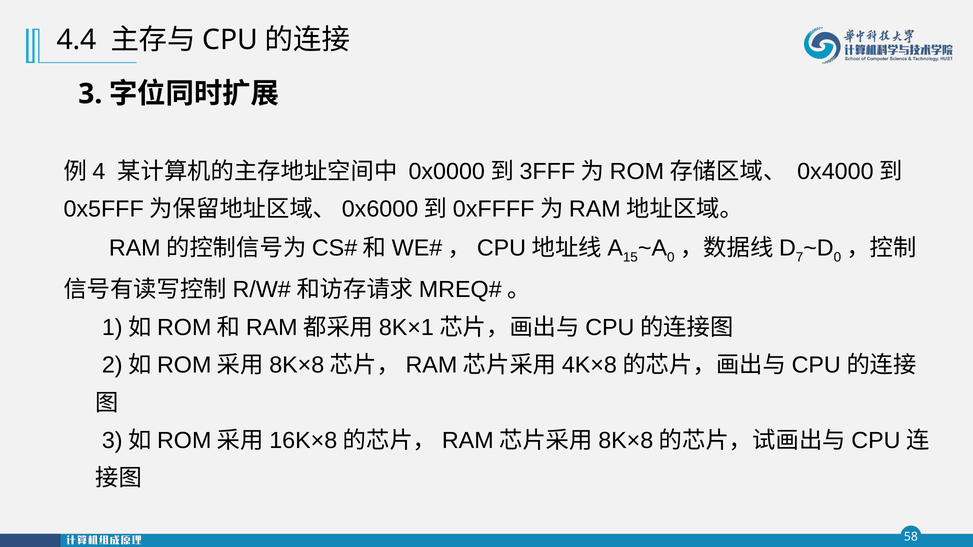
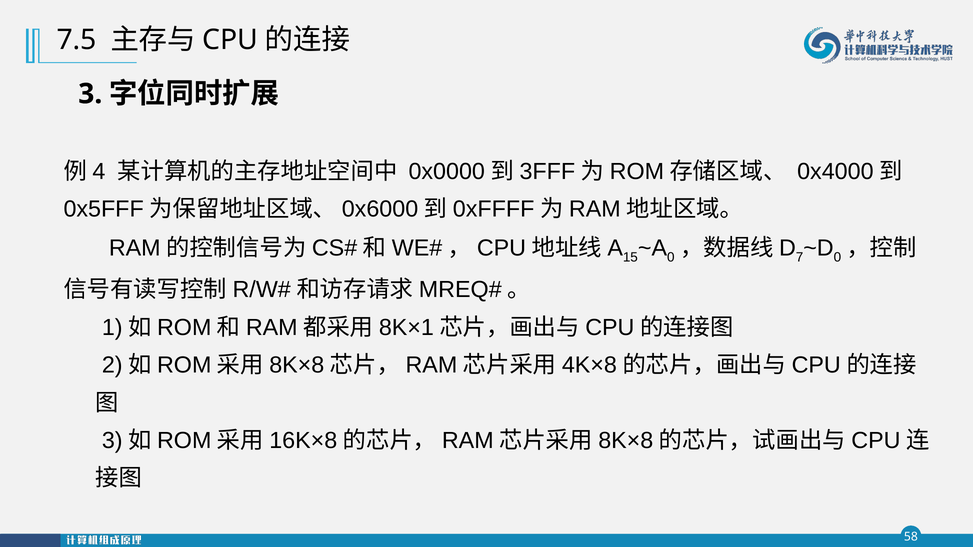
4.4: 4.4 -> 7.5 (77, 40)
